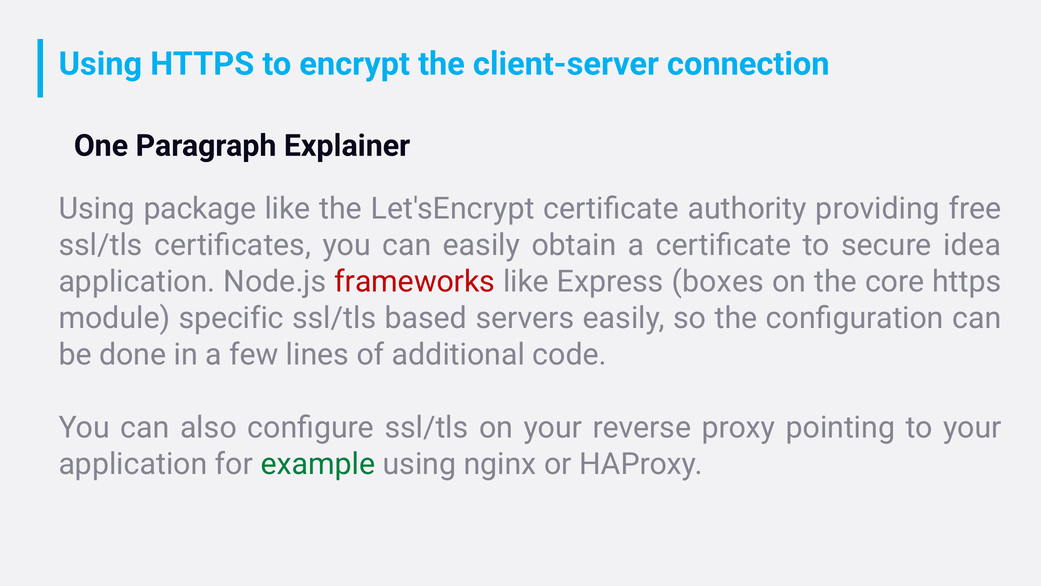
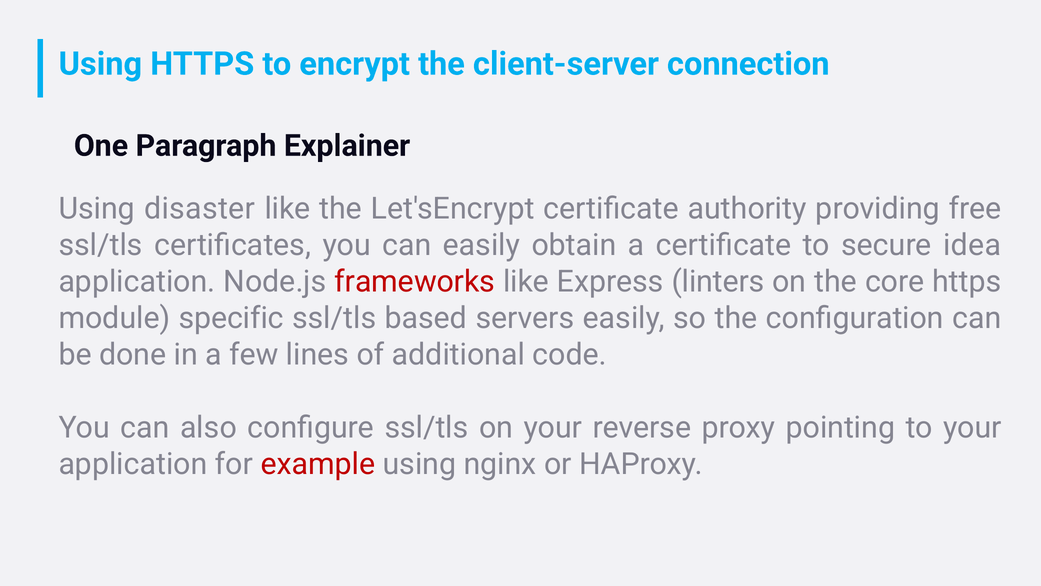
package: package -> disaster (200, 209)
boxes: boxes -> linters (718, 282)
example colour: green -> red (318, 464)
